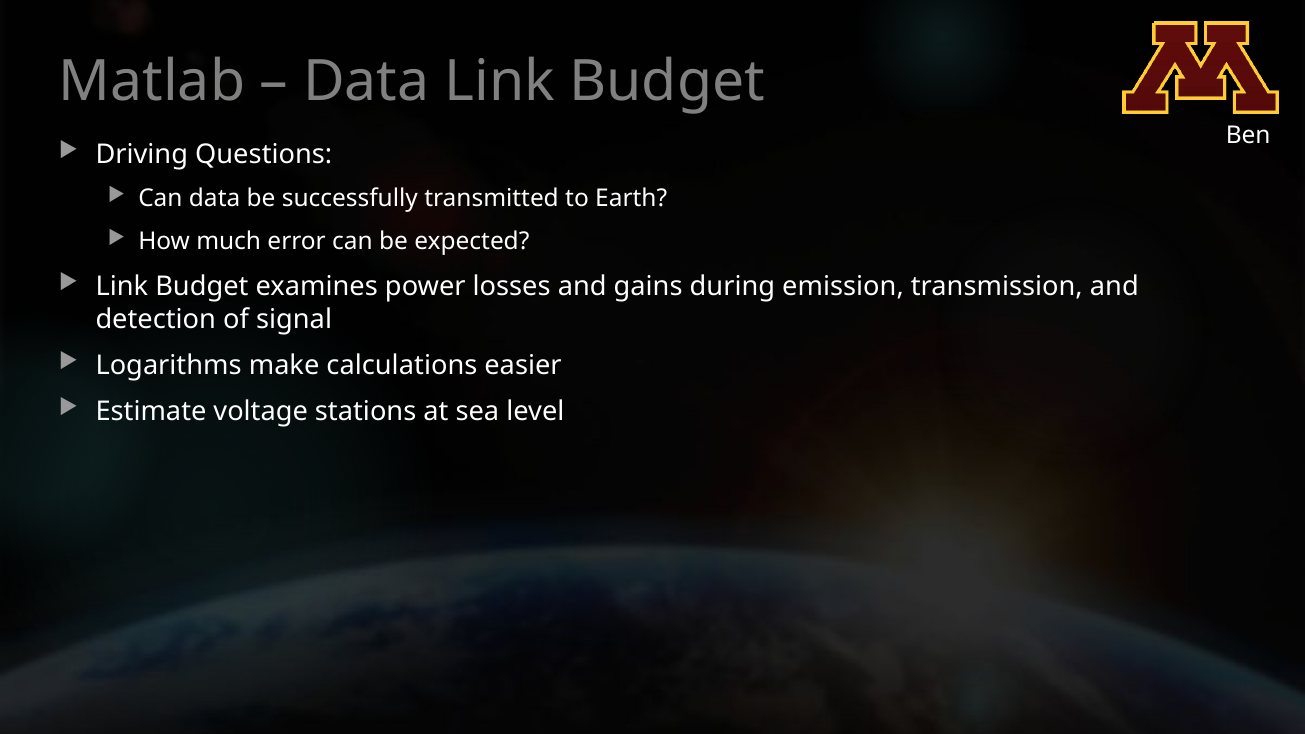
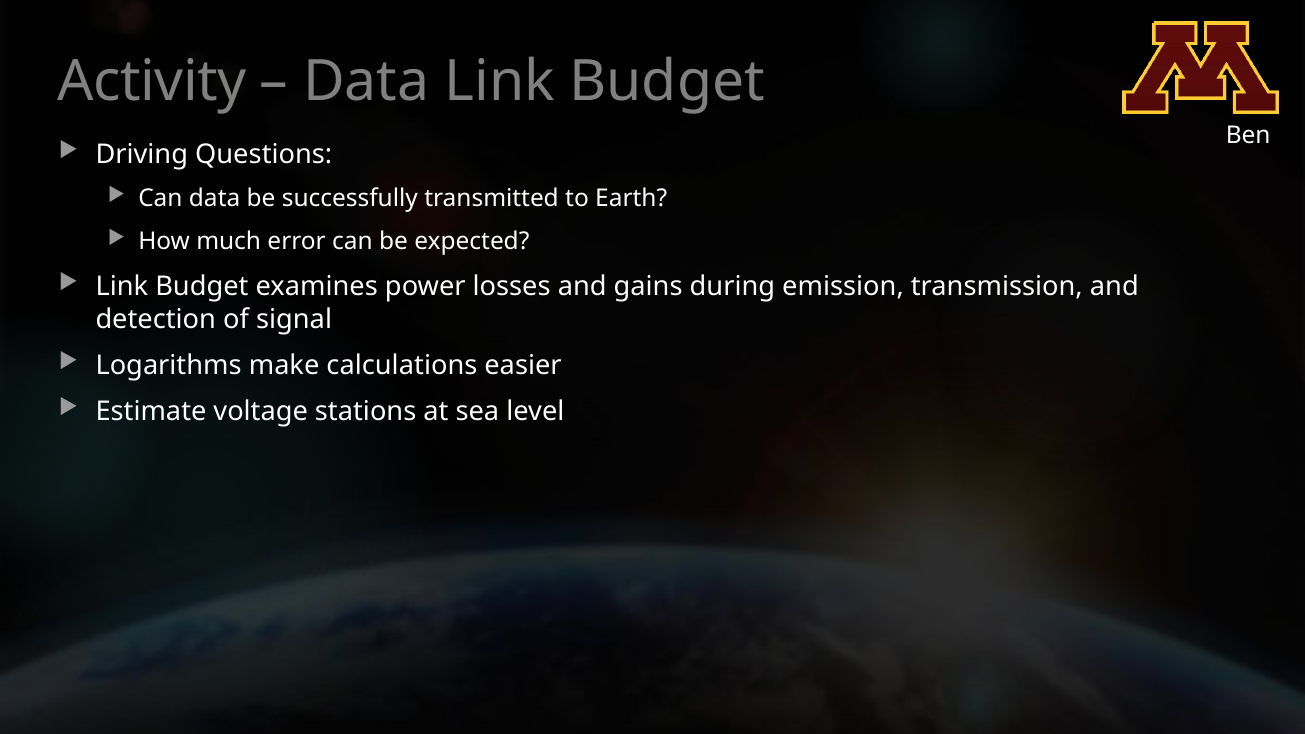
Matlab: Matlab -> Activity (152, 82)
